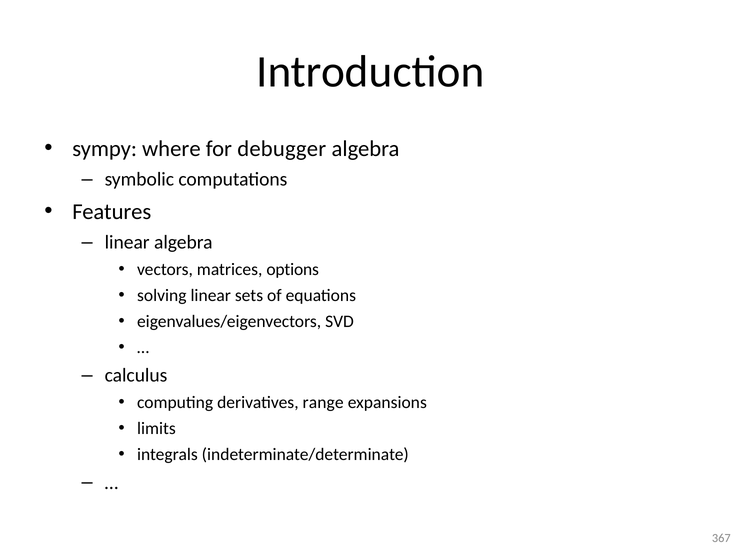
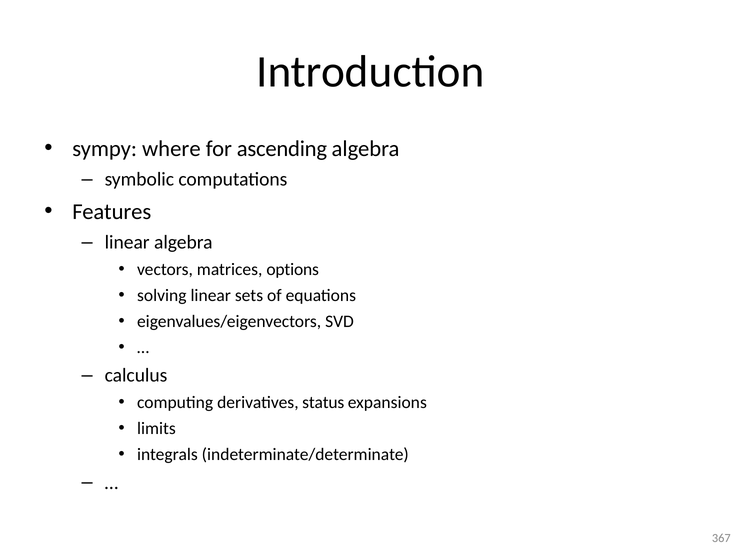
debugger: debugger -> ascending (282, 149)
range: range -> status (323, 402)
